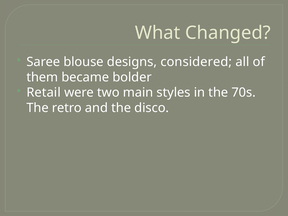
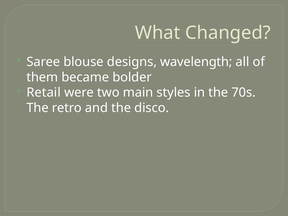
considered: considered -> wavelength (196, 62)
